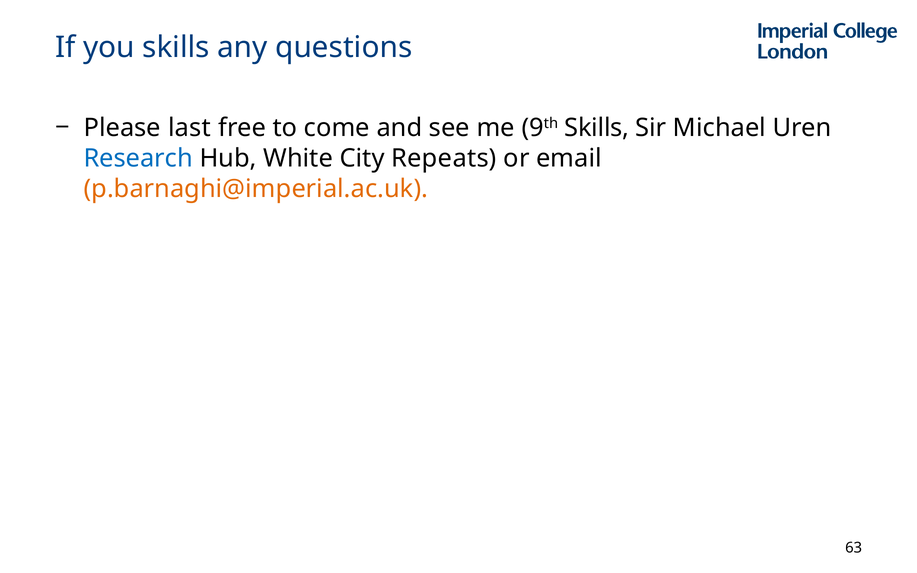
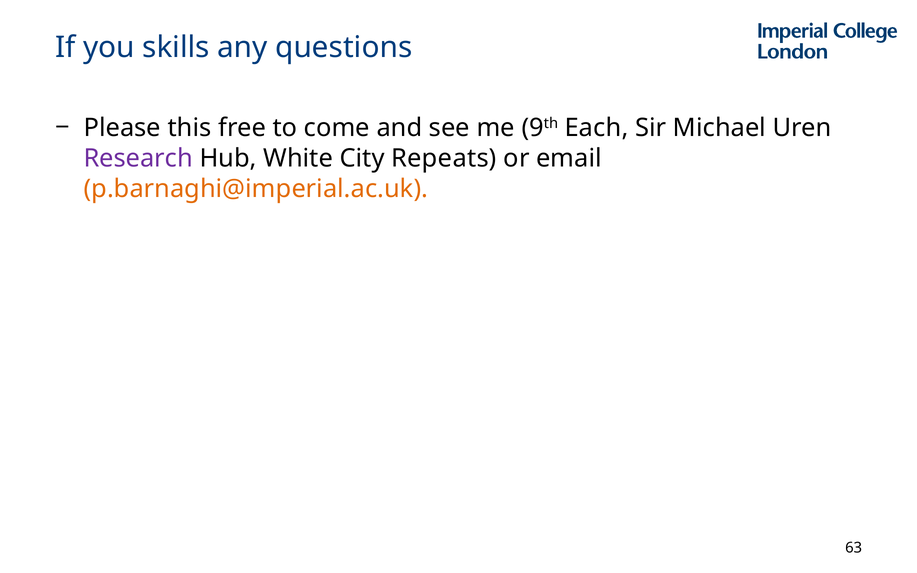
last: last -> this (190, 128)
9th Skills: Skills -> Each (597, 128)
Research colour: blue -> purple (138, 158)
